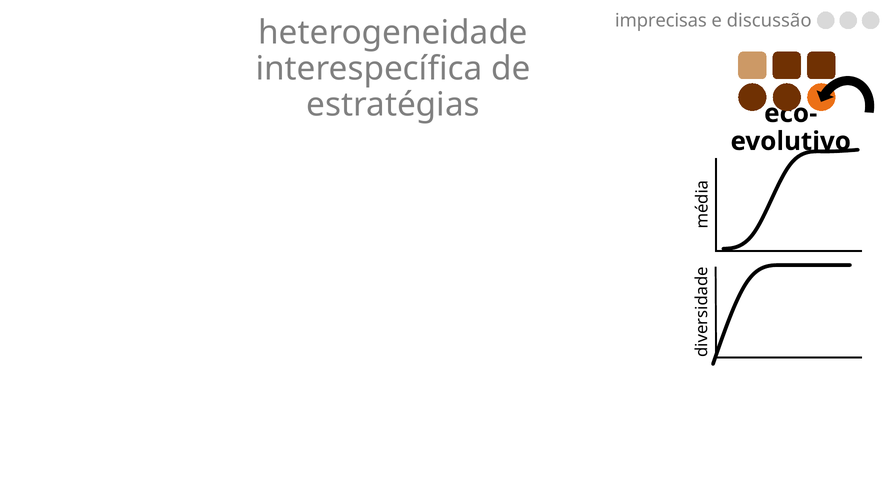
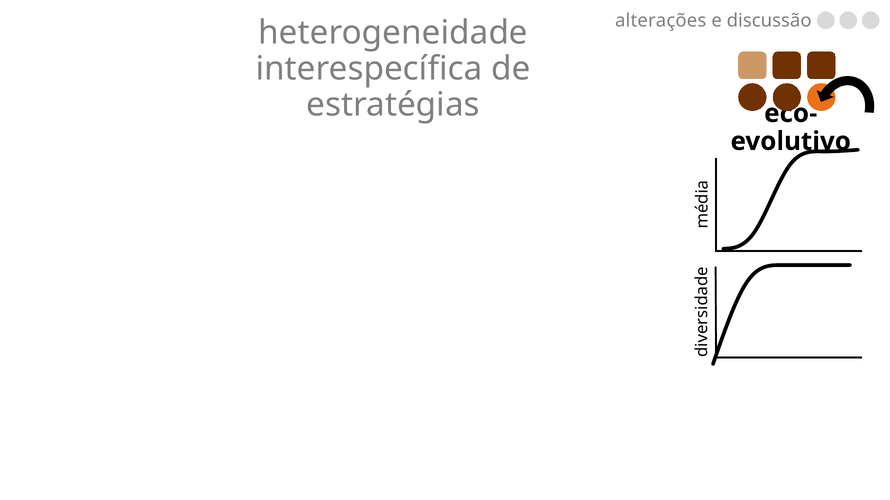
imprecisas: imprecisas -> alterações (661, 21)
